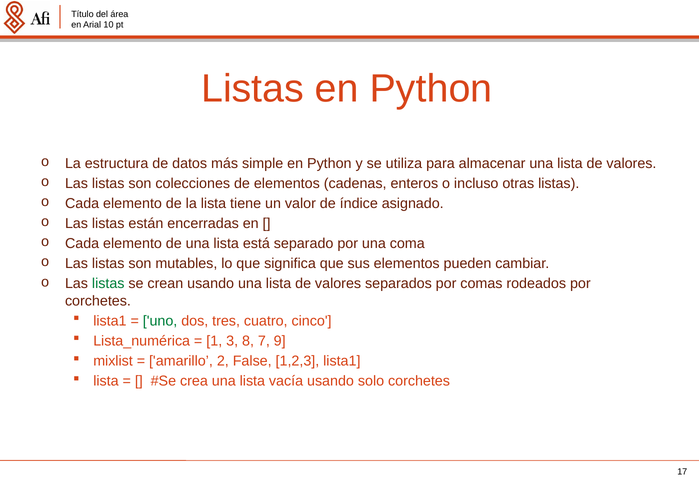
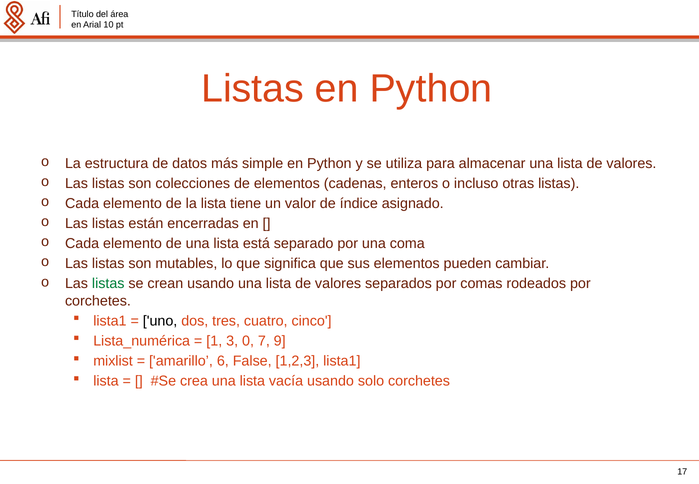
uno colour: green -> black (160, 321)
8: 8 -> 0 (248, 341)
2: 2 -> 6 (223, 361)
